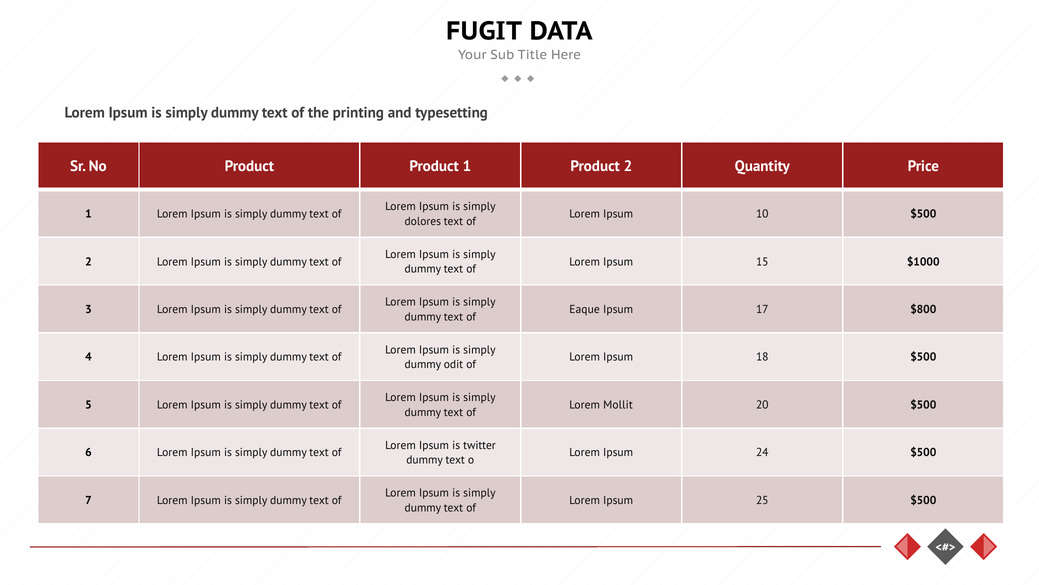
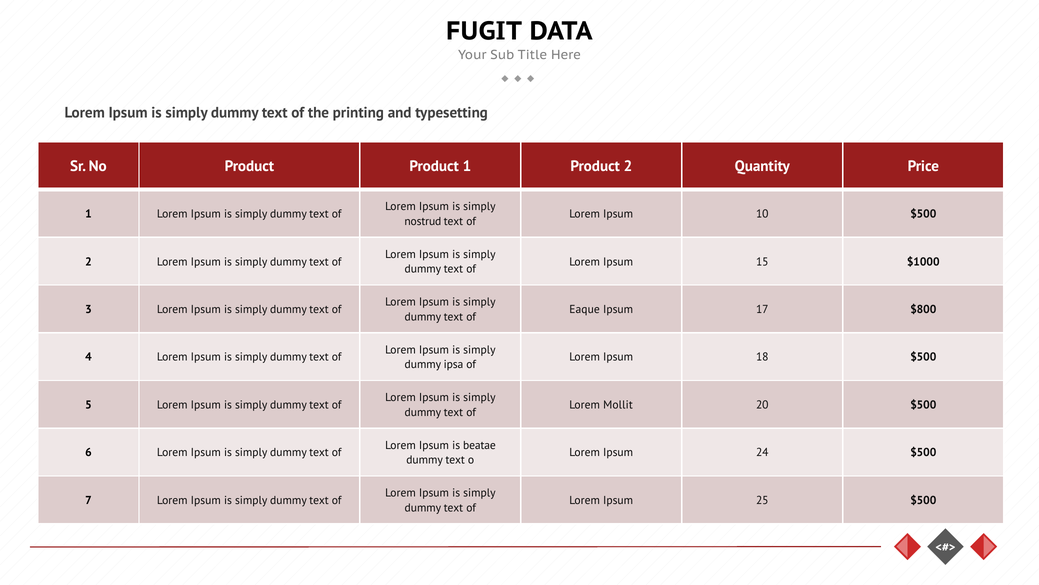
dolores: dolores -> nostrud (423, 221)
odit: odit -> ipsa (454, 364)
twitter: twitter -> beatae (479, 445)
